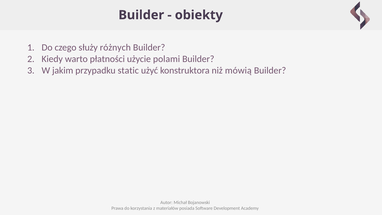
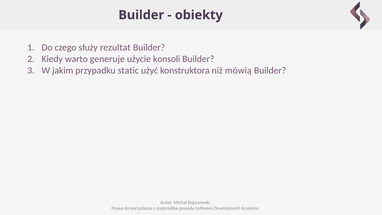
różnych: różnych -> rezultat (115, 47)
płatności: płatności -> generuje (107, 59)
polami: polami -> konsoli (167, 59)
